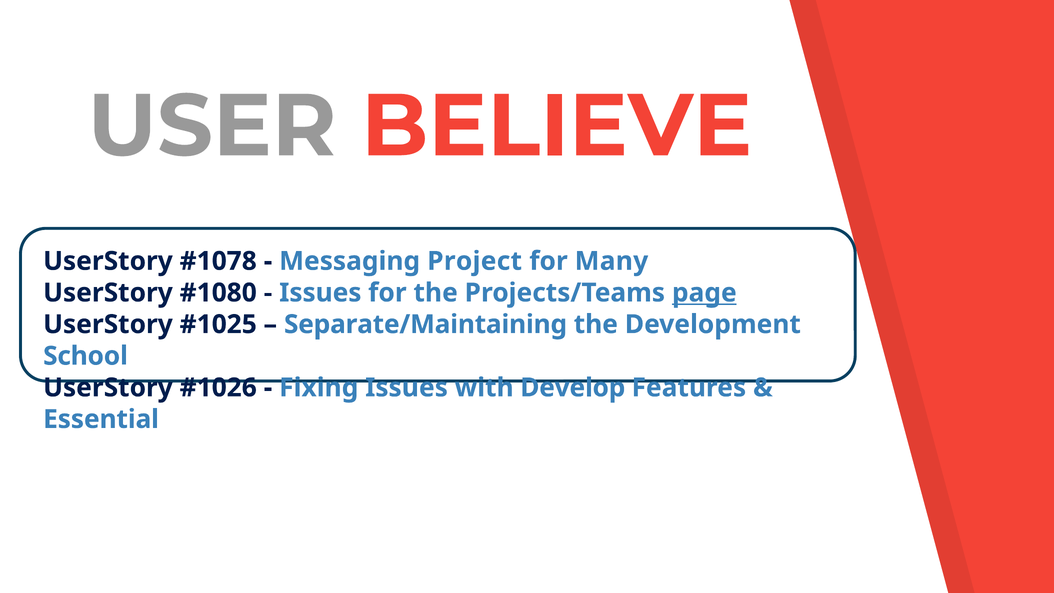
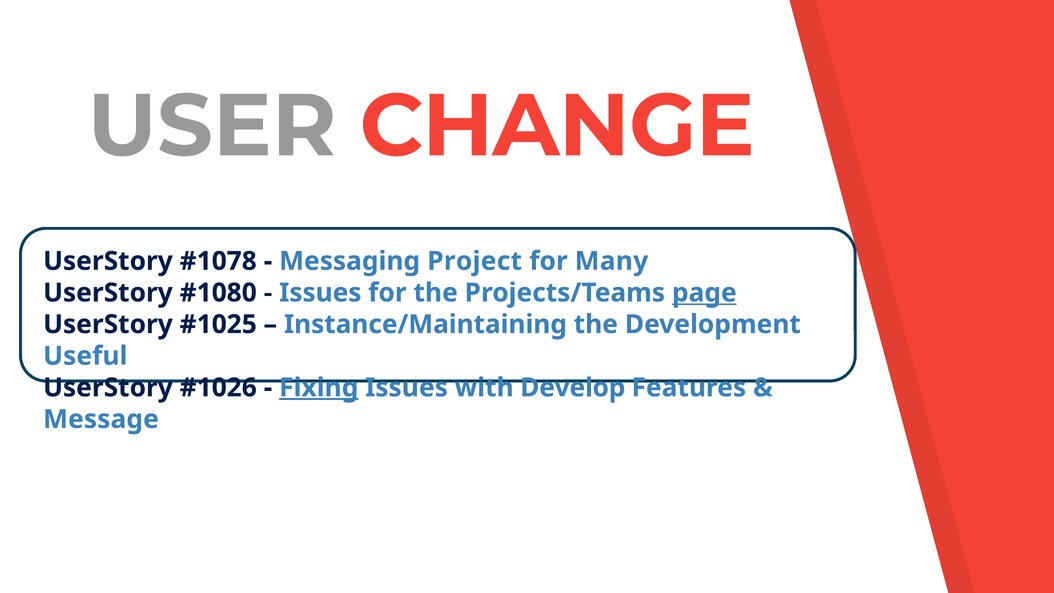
BELIEVE: BELIEVE -> CHANGE (557, 126)
Separate/Maintaining: Separate/Maintaining -> Instance/Maintaining (425, 324)
School: School -> Useful (85, 356)
Fixing underline: none -> present (319, 388)
Essential: Essential -> Message (101, 419)
